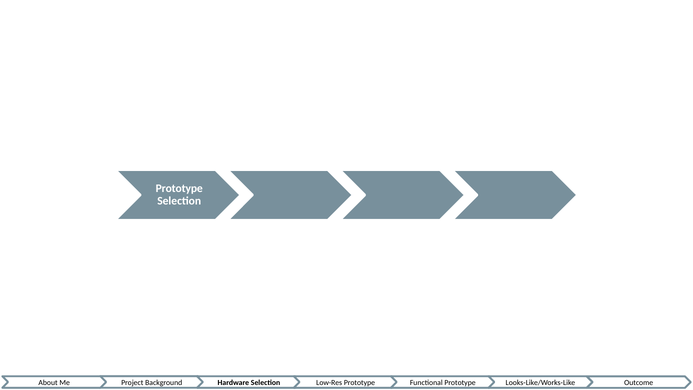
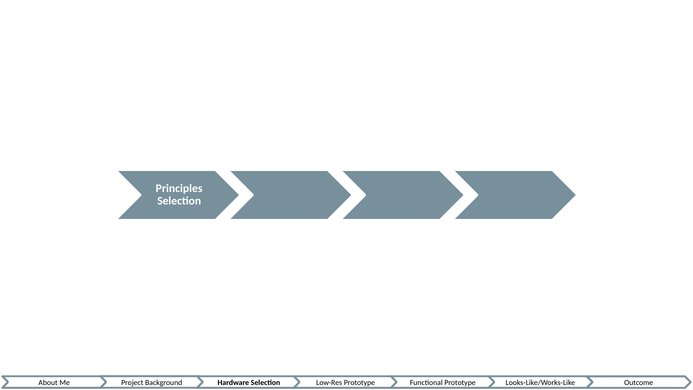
Prototype: Prototype -> Principles (179, 189)
